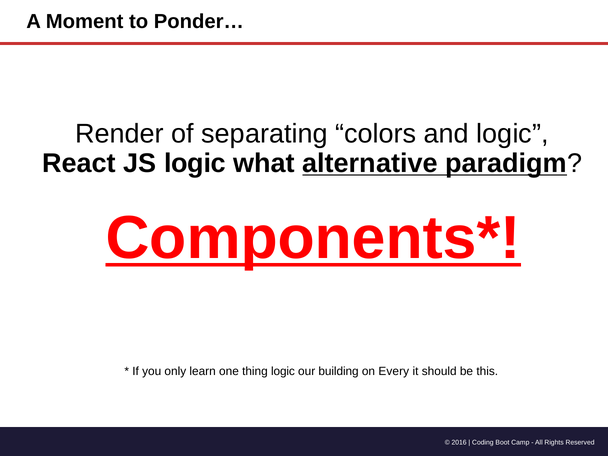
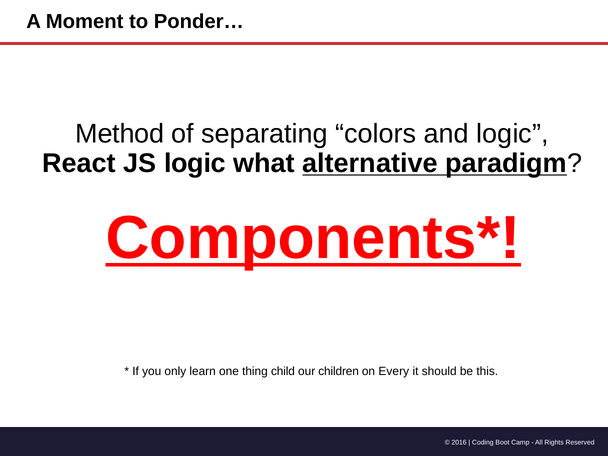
Render: Render -> Method (120, 134)
thing logic: logic -> child (283, 371)
building: building -> children (339, 371)
